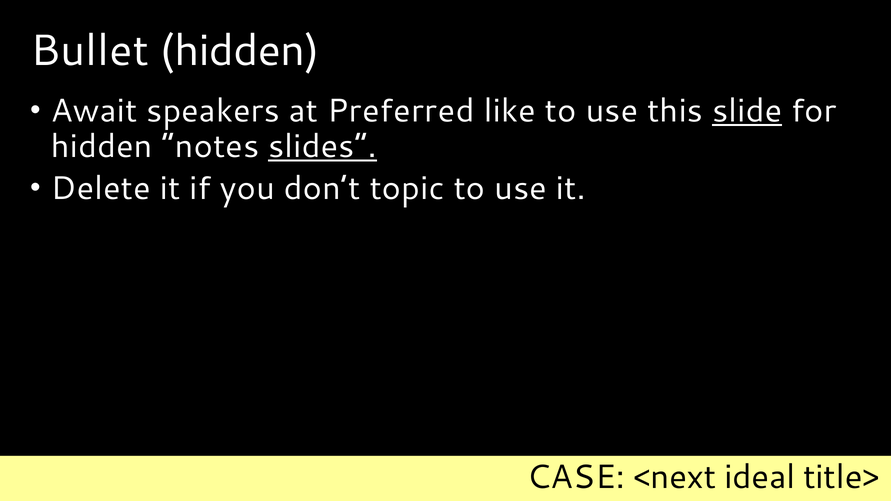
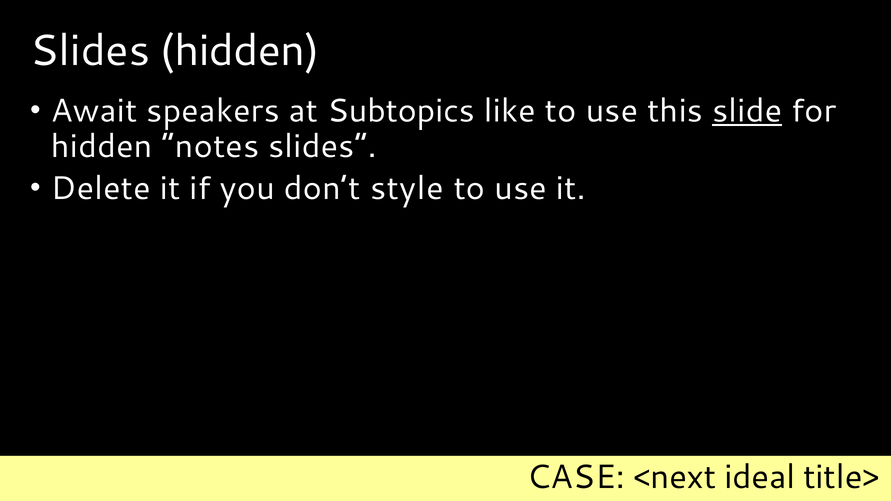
Bullet: Bullet -> Slides (90, 51)
Preferred: Preferred -> Subtopics (401, 111)
slides underline: present -> none (323, 146)
topic: topic -> style (407, 188)
